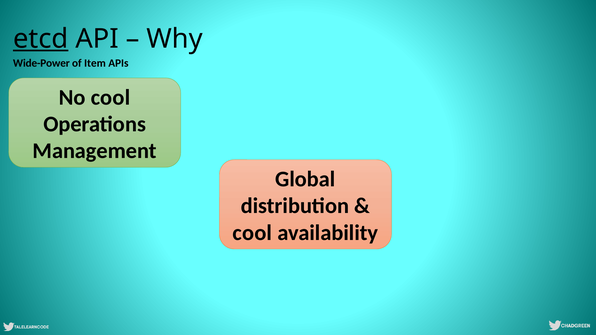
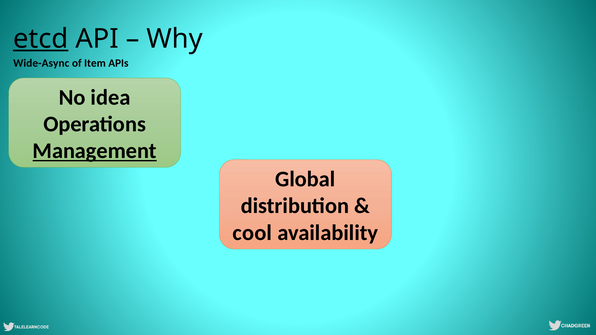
Wide-Power: Wide-Power -> Wide-Async (41, 63)
No cool: cool -> idea (111, 97)
Management underline: none -> present (95, 151)
